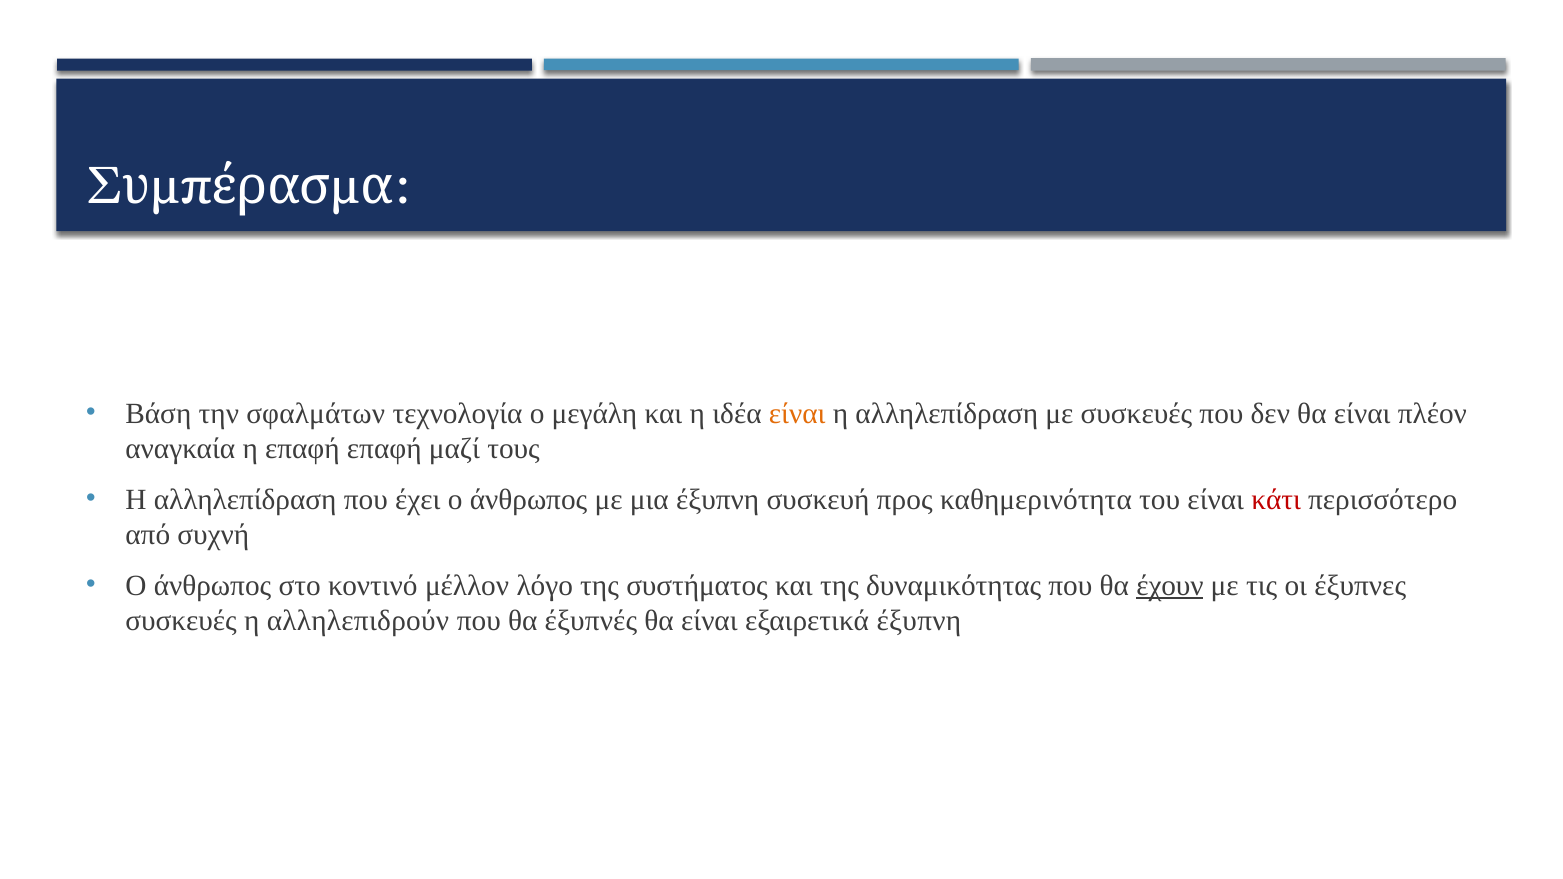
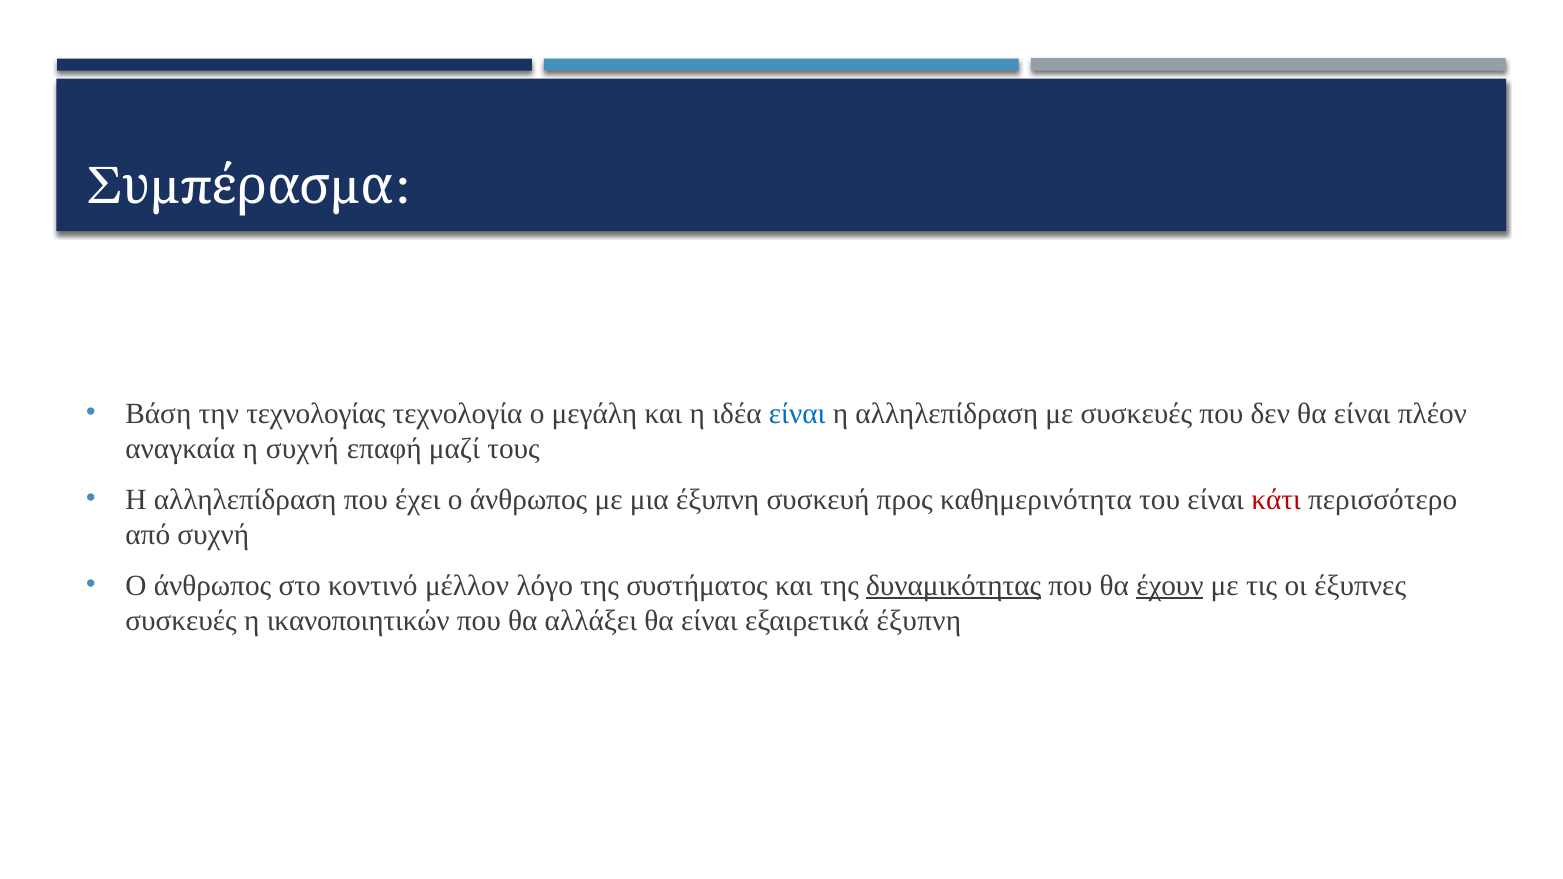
σφαλμάτων: σφαλμάτων -> τεχνολογίας (316, 414)
είναι colour: orange -> blue (797, 414)
η επαφή: επαφή -> συχνή (302, 449)
δυναμικότητας underline: none -> present (954, 586)
αλληλεπιδρούν: αλληλεπιδρούν -> ικανοποιητικών (358, 621)
έξυπνές: έξυπνές -> αλλάξει (591, 621)
